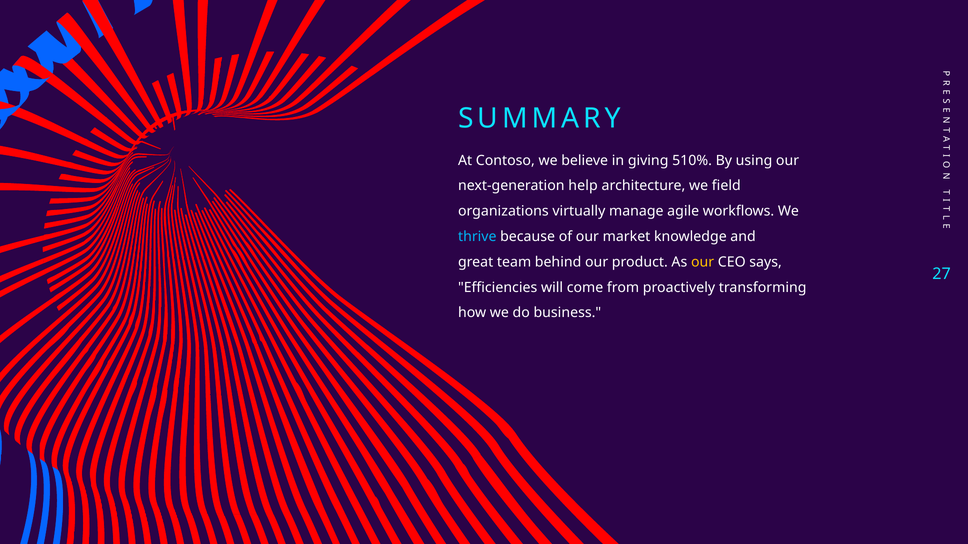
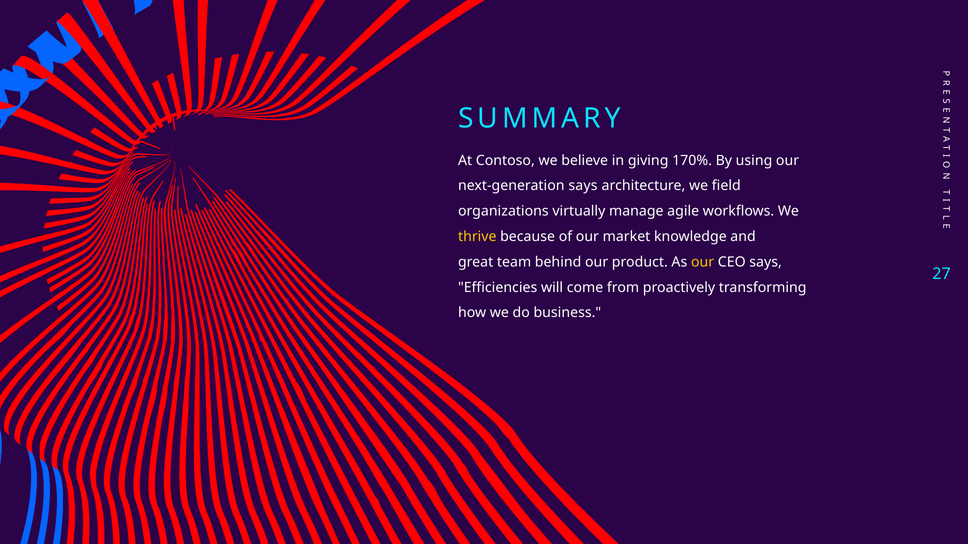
510%: 510% -> 170% (692, 161)
next-generation help: help -> says (583, 186)
thrive colour: light blue -> yellow (477, 237)
